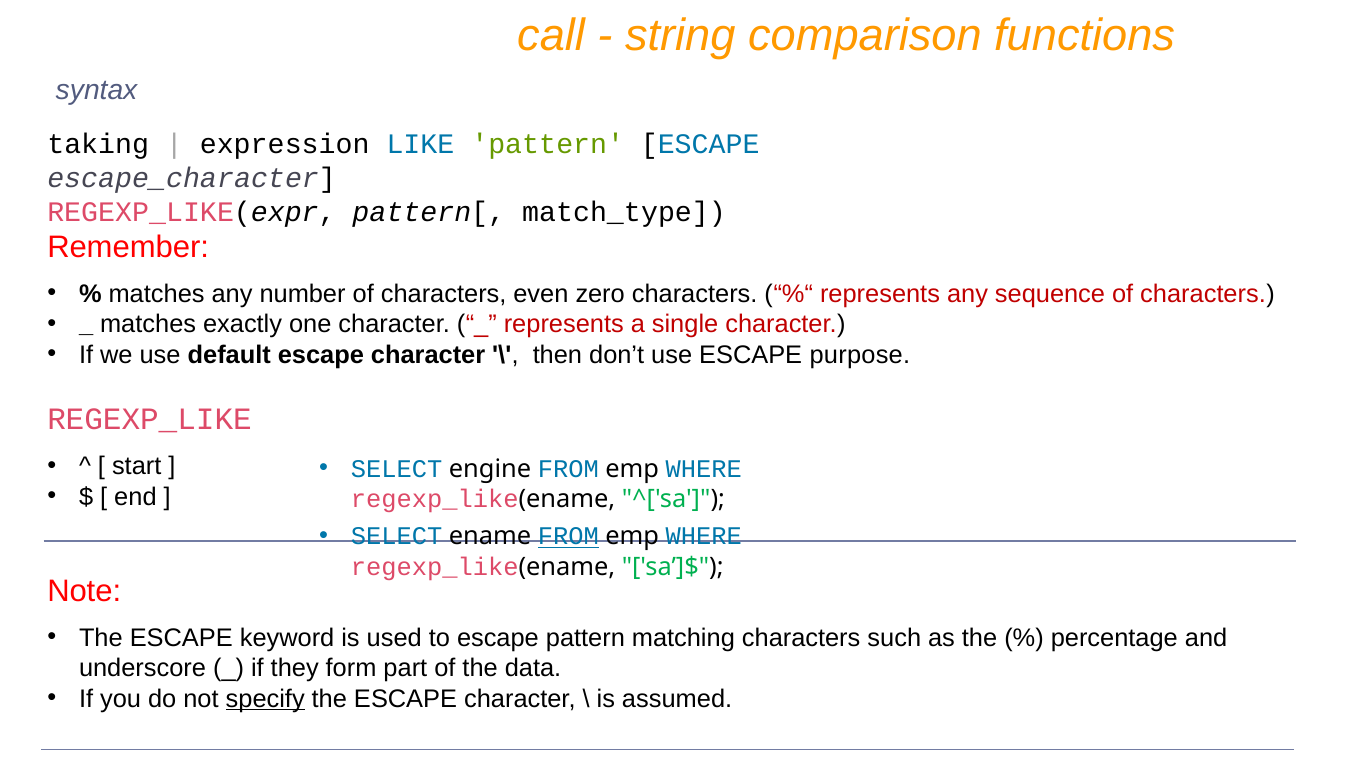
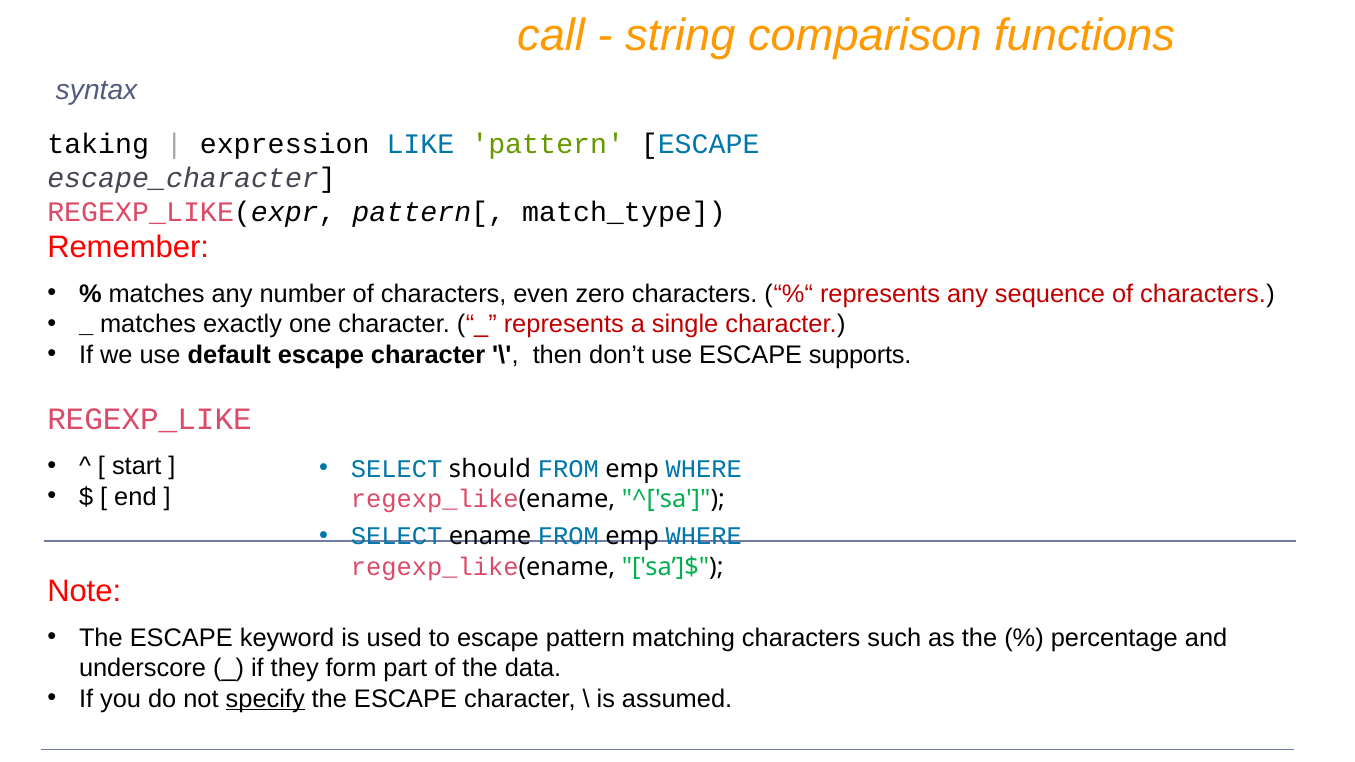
purpose: purpose -> supports (860, 355)
engine: engine -> should (490, 469)
FROM underline: present -> none (568, 537)
